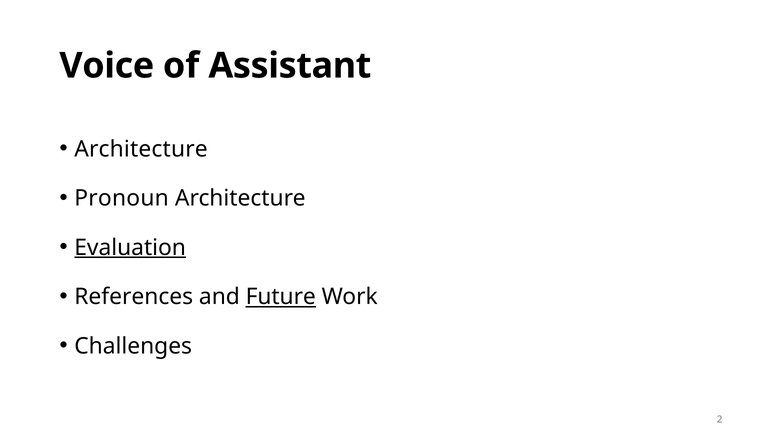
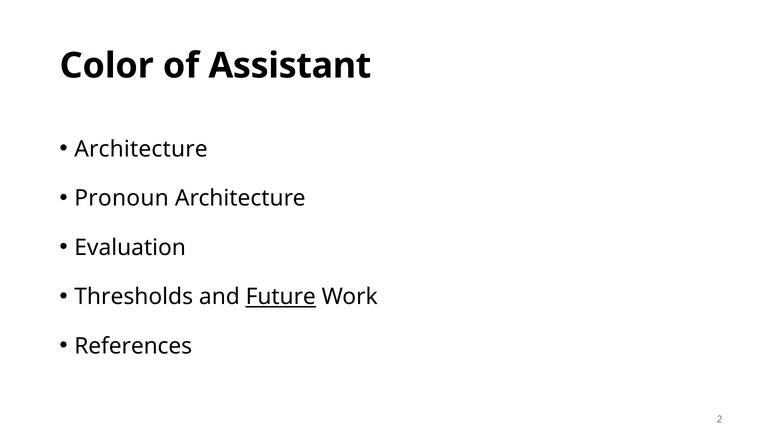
Voice: Voice -> Color (107, 66)
Evaluation underline: present -> none (130, 247)
References: References -> Thresholds (134, 297)
Challenges: Challenges -> References (133, 346)
